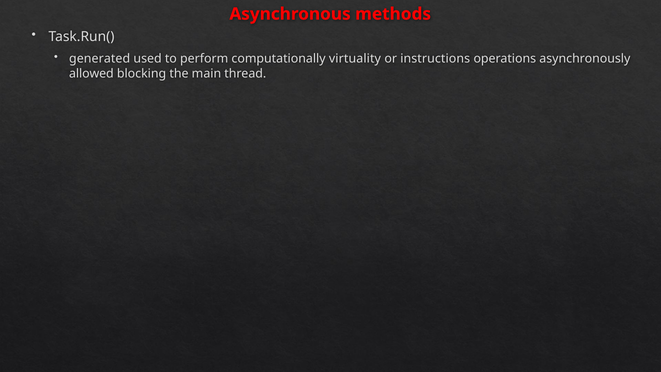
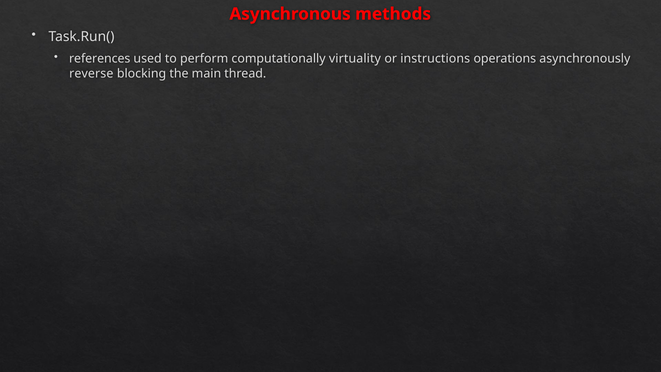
generated: generated -> references (100, 59)
allowed: allowed -> reverse (91, 74)
